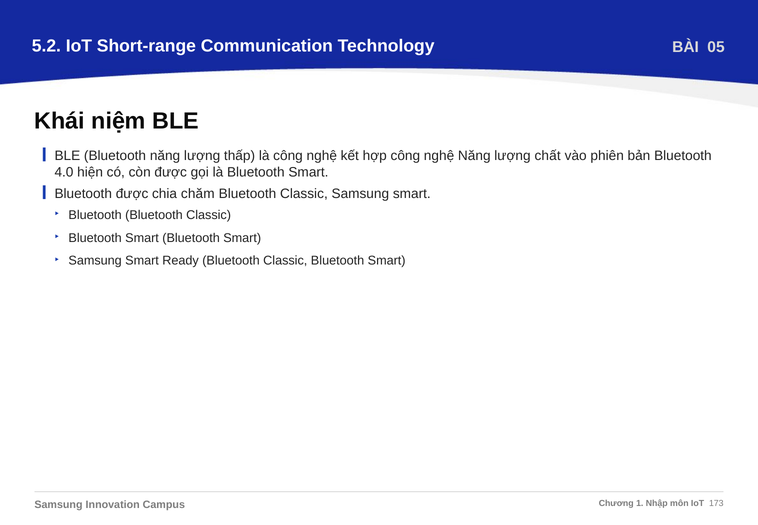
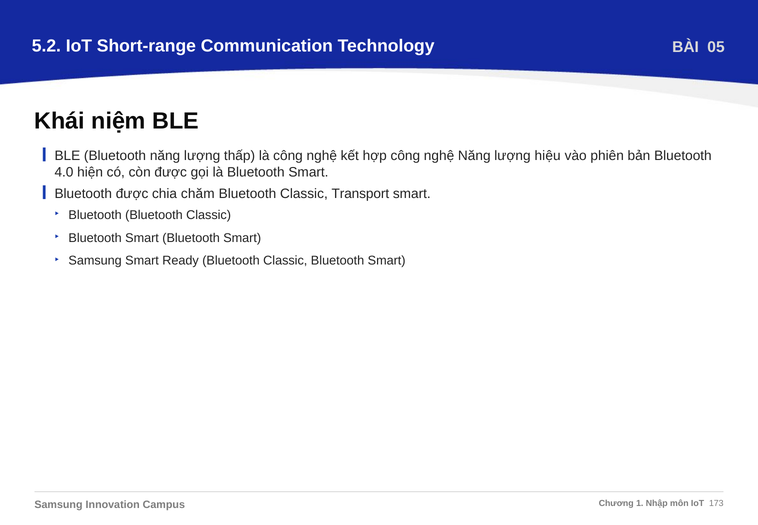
chất: chất -> hiệu (548, 156)
Classic Samsung: Samsung -> Transport (360, 194)
